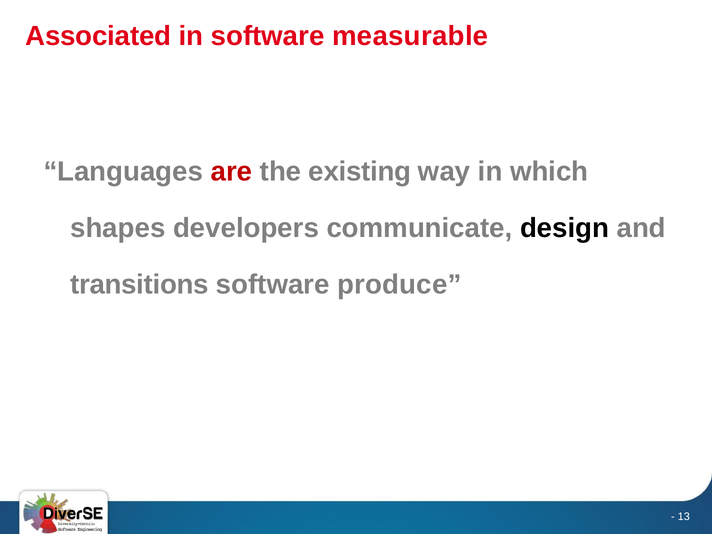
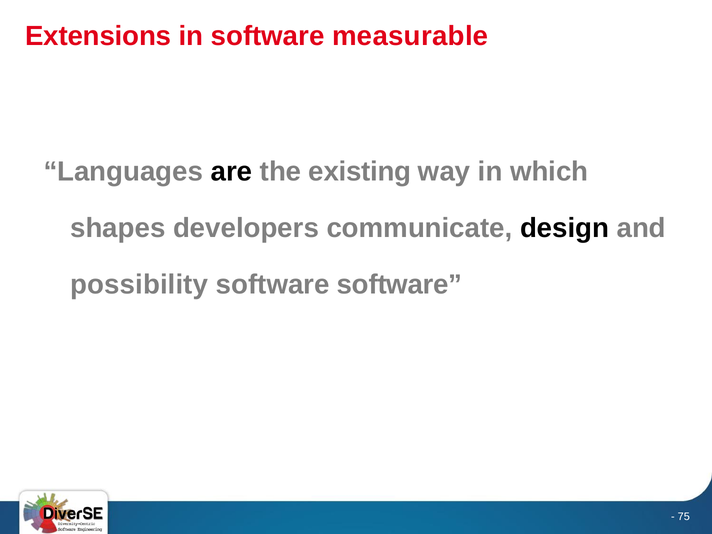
Associated: Associated -> Extensions (98, 36)
are colour: red -> black (231, 172)
transitions: transitions -> possibility (139, 285)
software produce: produce -> software (400, 285)
13: 13 -> 75 (684, 517)
